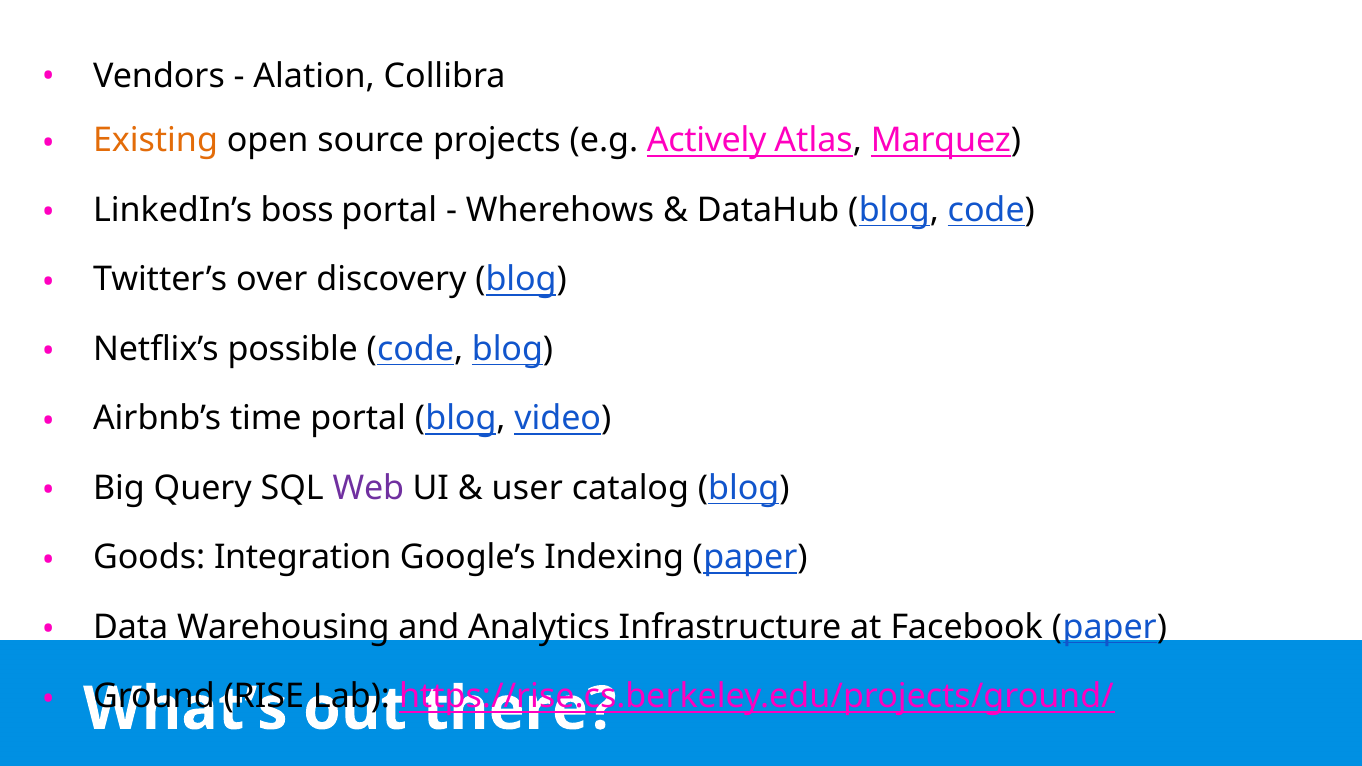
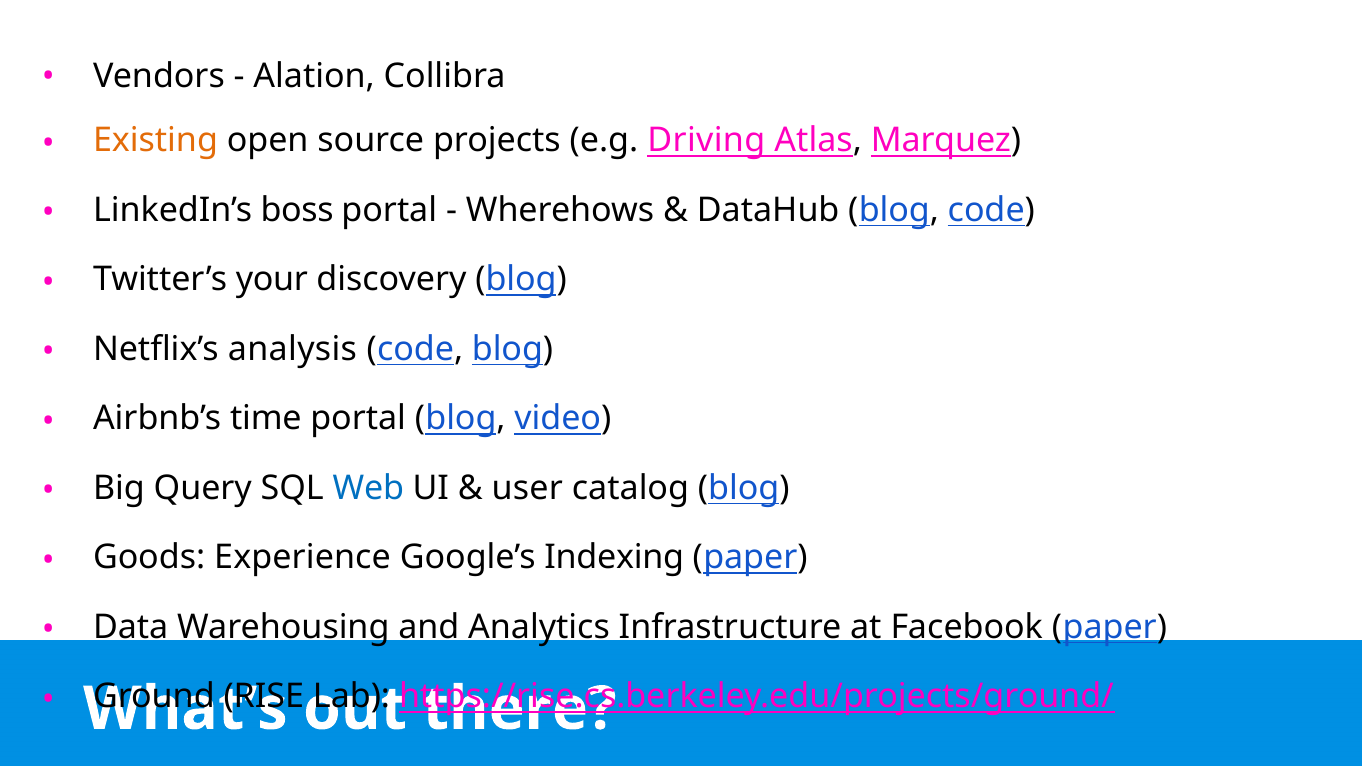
Actively: Actively -> Driving (706, 141)
over: over -> your (272, 280)
possible: possible -> analysis (292, 349)
Web colour: purple -> blue (368, 488)
Integration: Integration -> Experience (303, 558)
